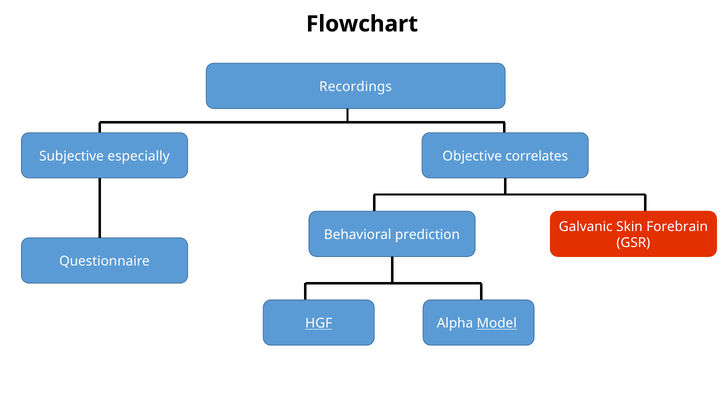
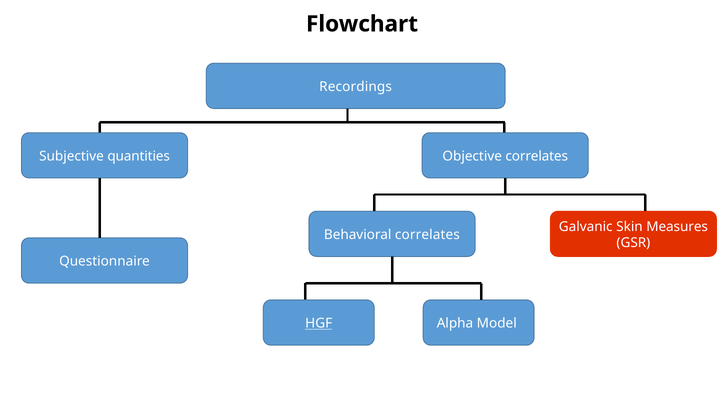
especially: especially -> quantities (139, 156)
Forebrain: Forebrain -> Measures (677, 227)
Behavioral prediction: prediction -> correlates (427, 235)
Model underline: present -> none (497, 324)
